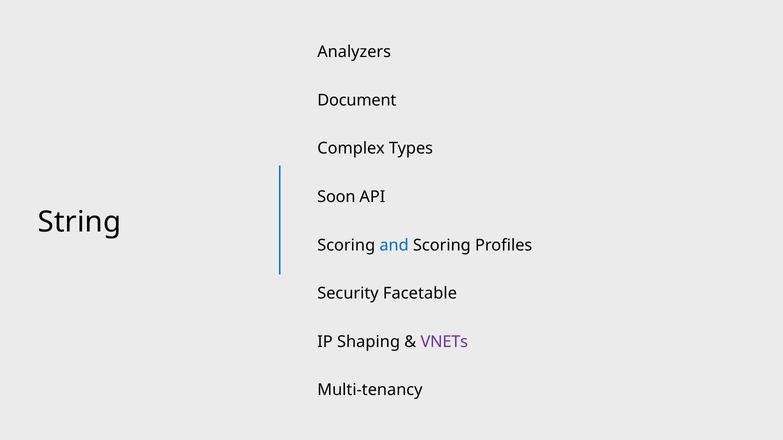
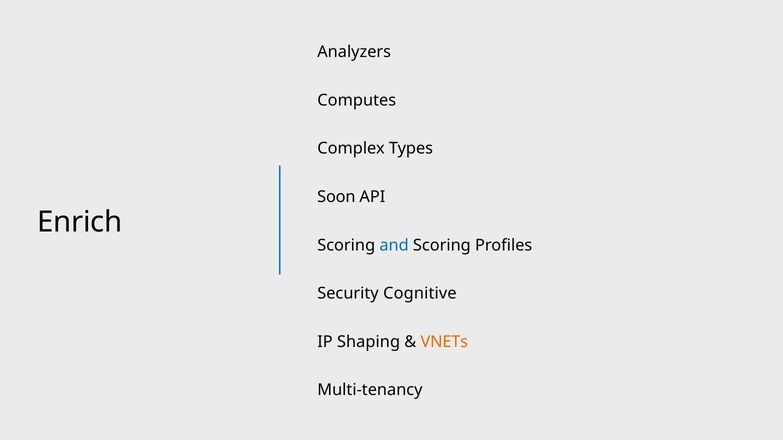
Document: Document -> Computes (357, 100)
String: String -> Enrich (80, 222)
Facetable: Facetable -> Cognitive (420, 294)
VNETs colour: purple -> orange (444, 342)
